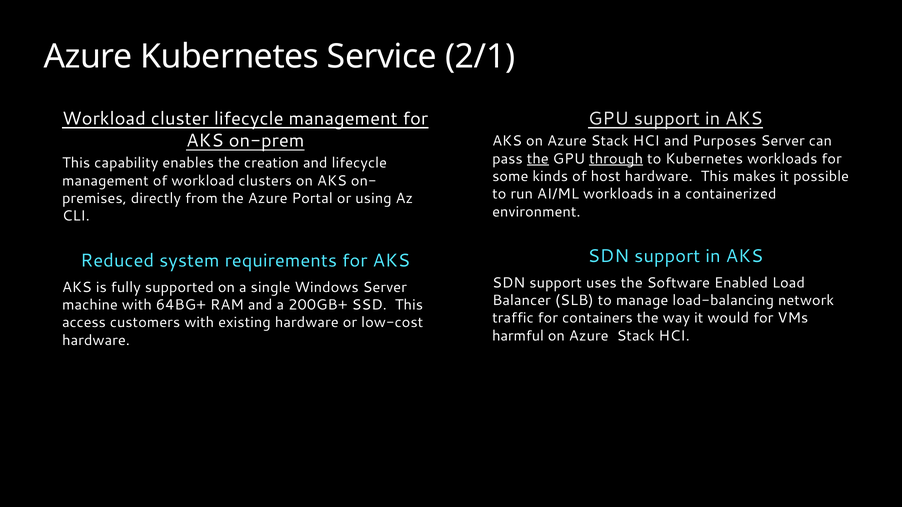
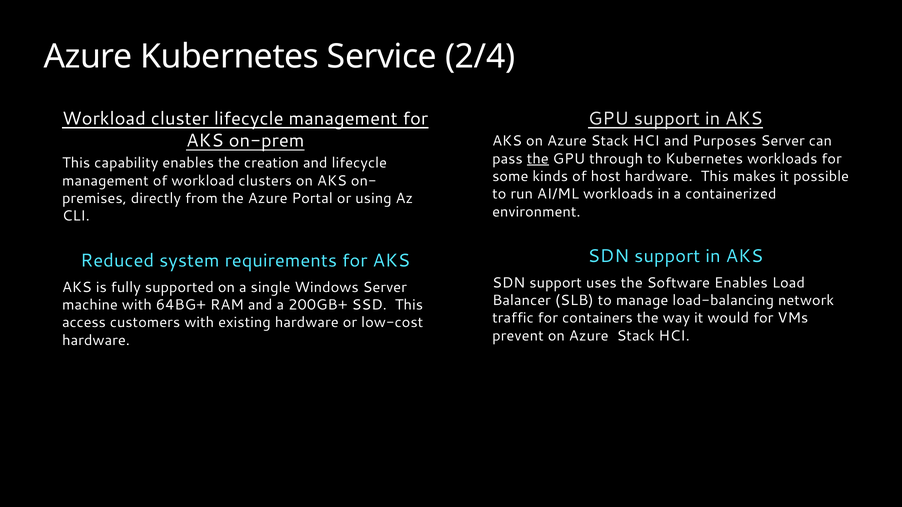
2/1: 2/1 -> 2/4 (480, 56)
through underline: present -> none (616, 159)
Software Enabled: Enabled -> Enables (741, 283)
harmful: harmful -> prevent (518, 336)
